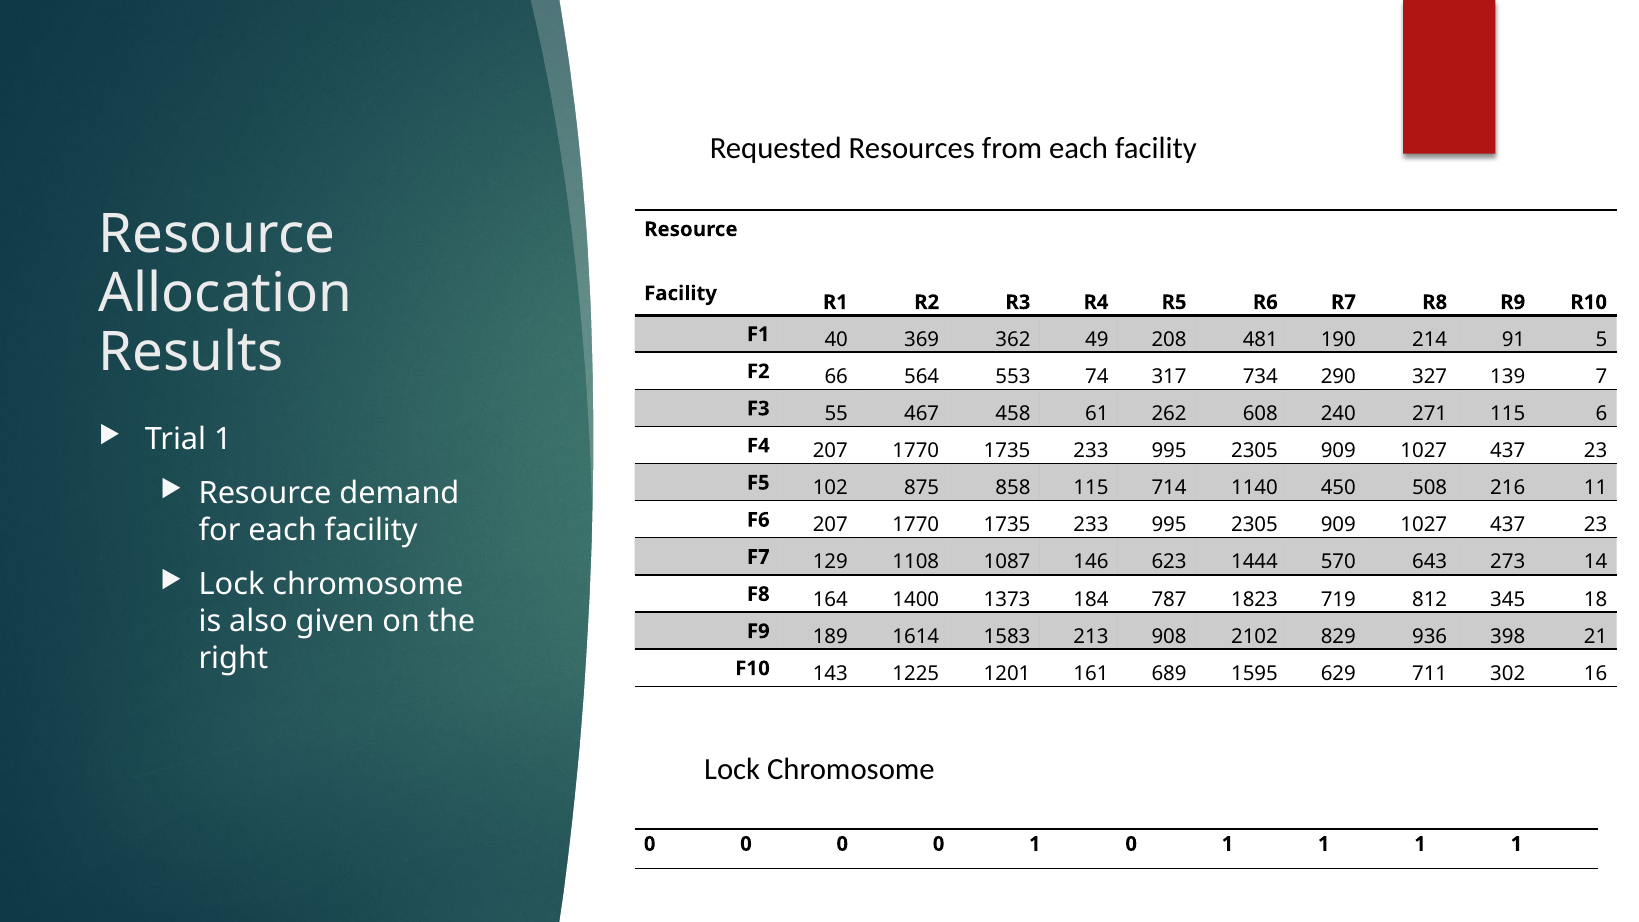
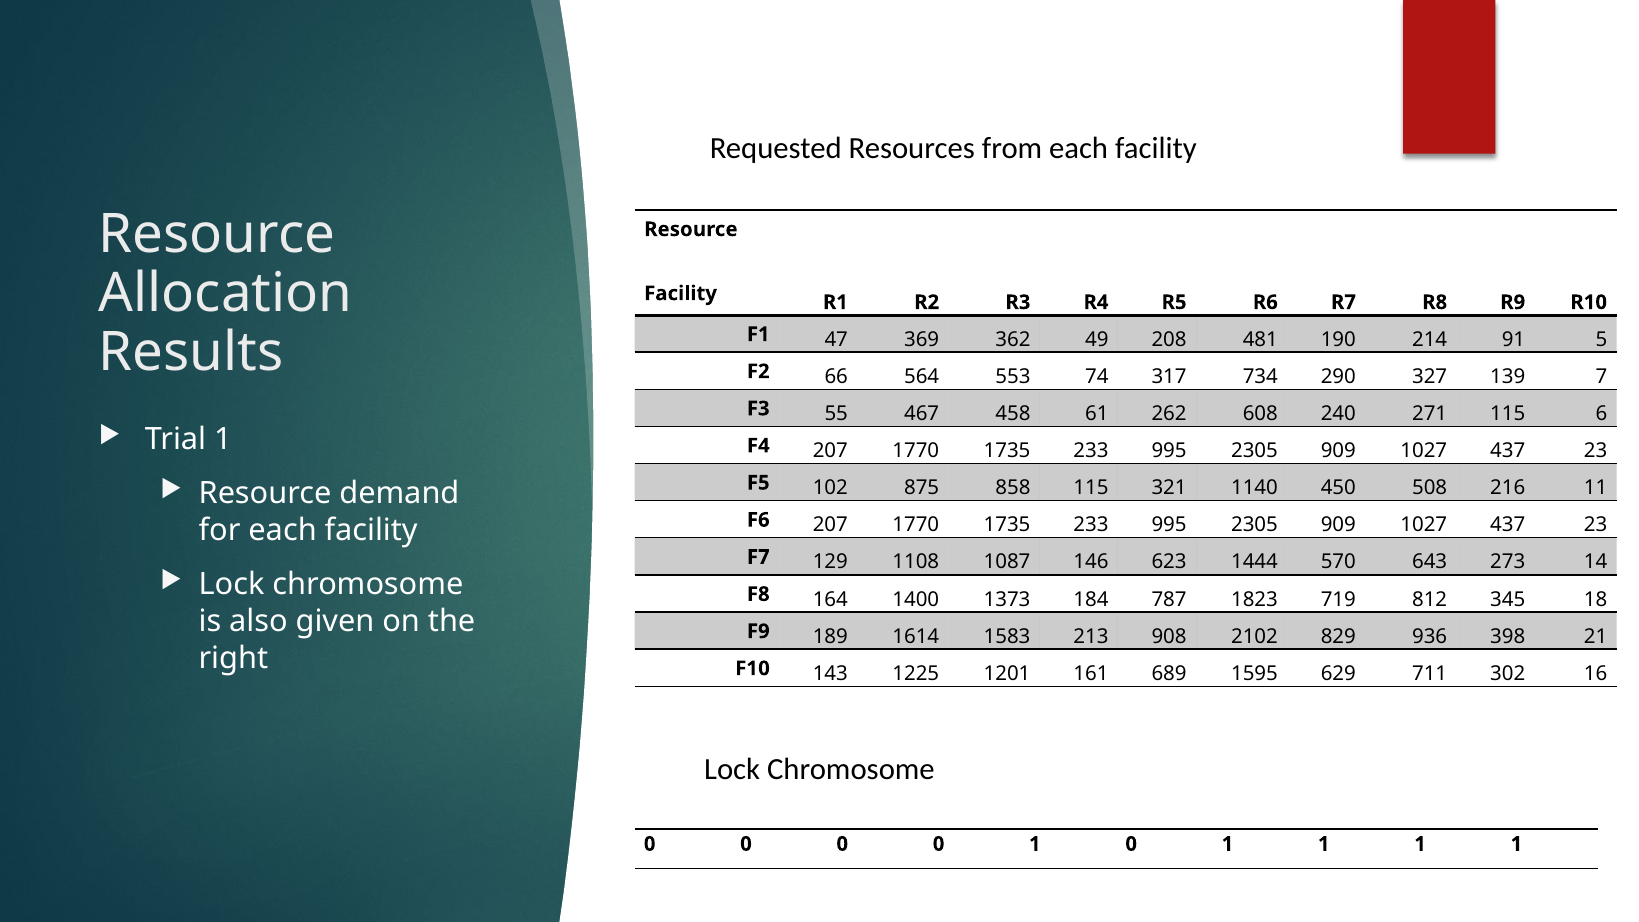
40: 40 -> 47 (836, 339)
714: 714 -> 321 (1169, 488)
